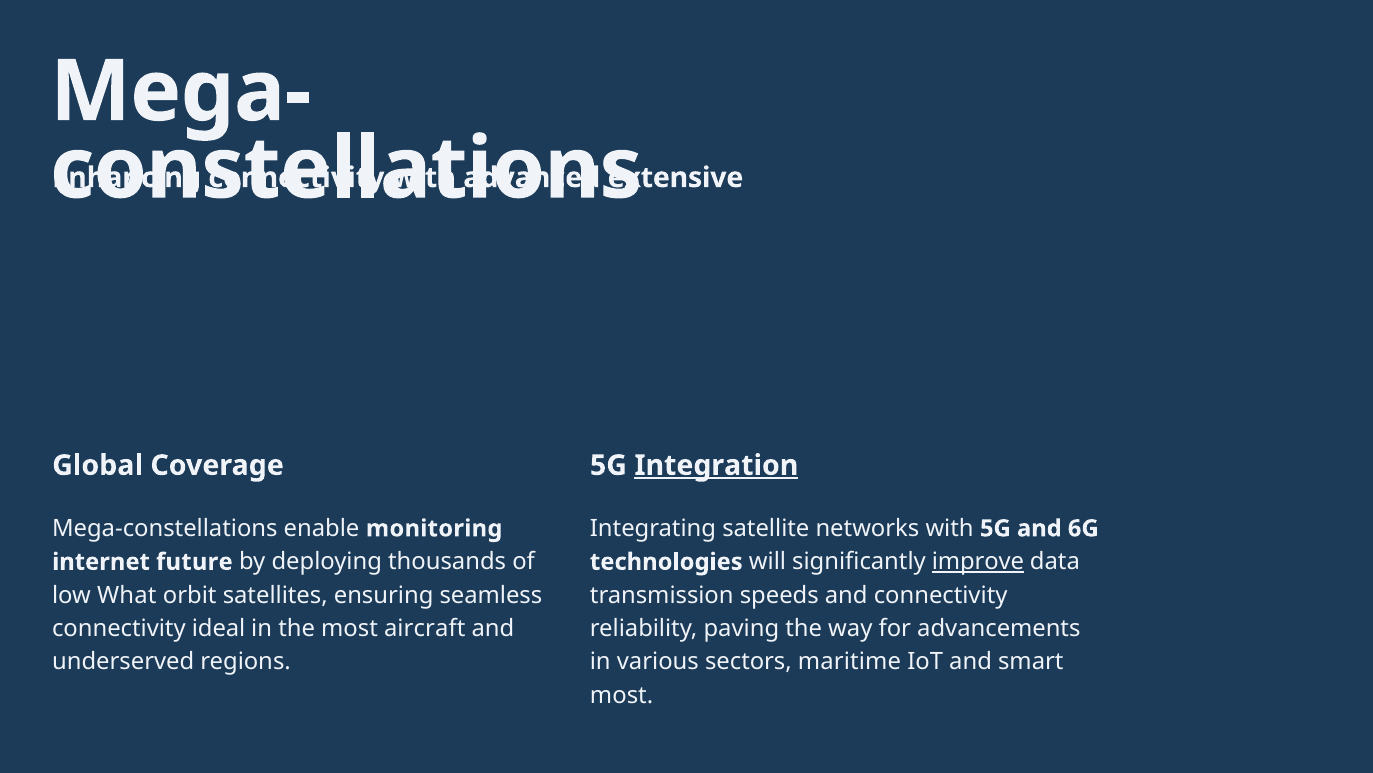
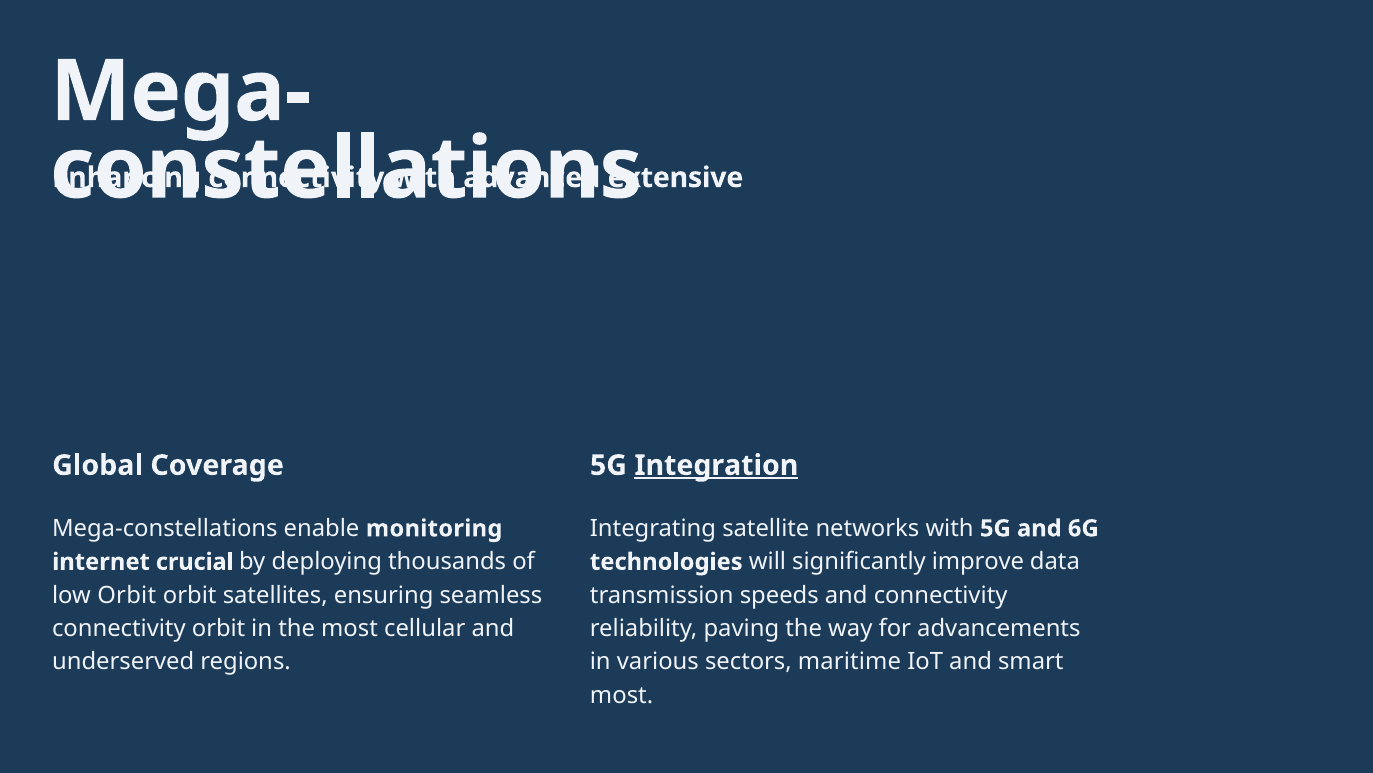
future: future -> crucial (195, 561)
improve underline: present -> none (978, 561)
low What: What -> Orbit (127, 595)
connectivity ideal: ideal -> orbit (219, 628)
aircraft: aircraft -> cellular (425, 628)
